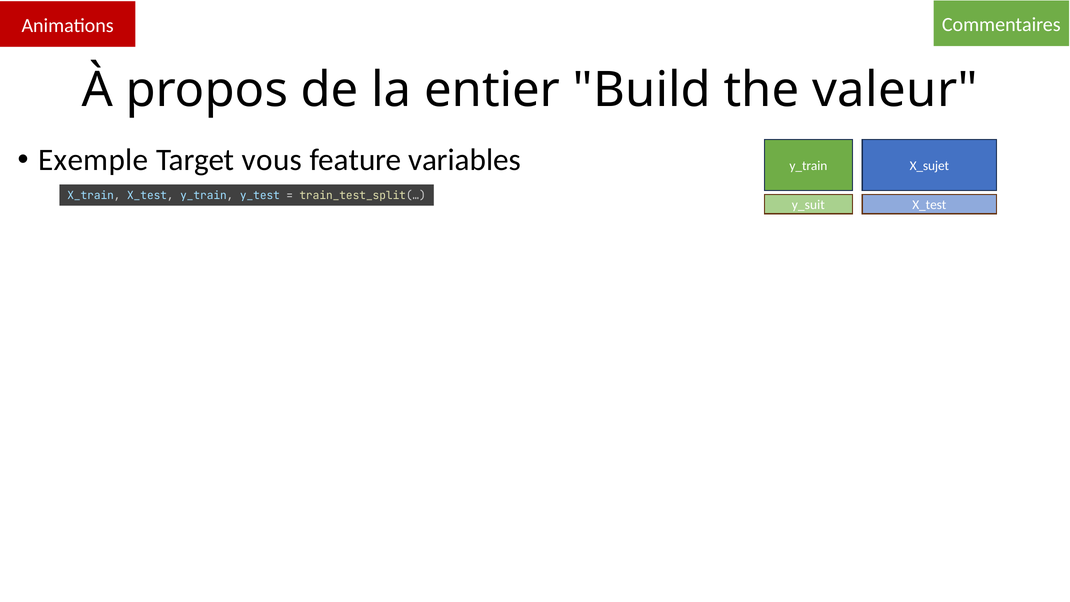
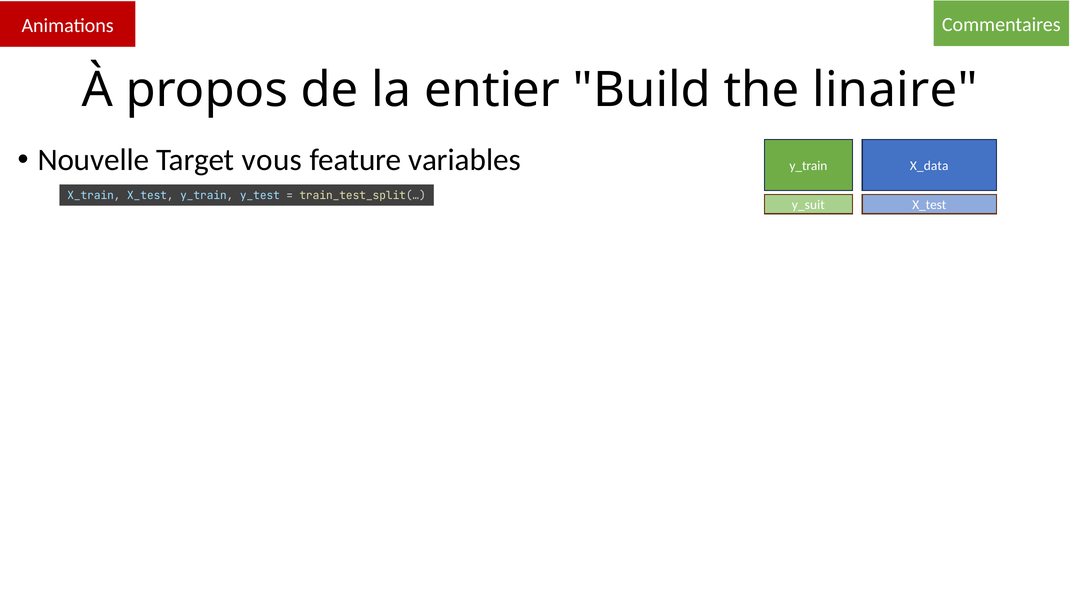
valeur: valeur -> linaire (895, 90)
Exemple: Exemple -> Nouvelle (93, 160)
X_sujet: X_sujet -> X_data (929, 166)
